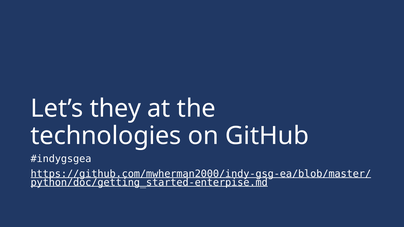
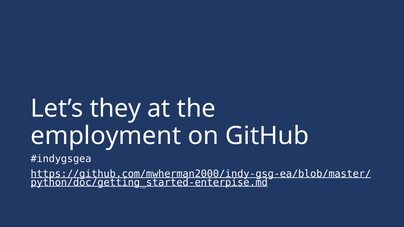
technologies: technologies -> employment (106, 136)
